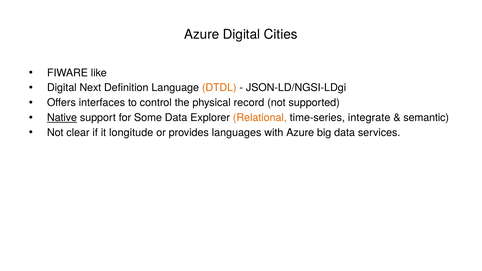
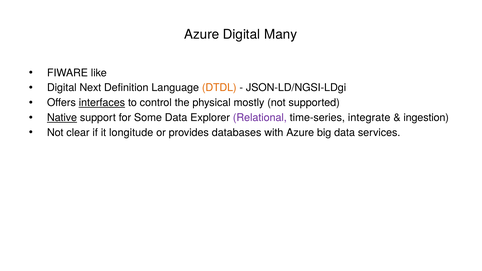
Cities: Cities -> Many (281, 34)
interfaces underline: none -> present (102, 103)
record: record -> mostly (249, 103)
Relational colour: orange -> purple (260, 118)
semantic: semantic -> ingestion (426, 118)
languages: languages -> databases (237, 133)
